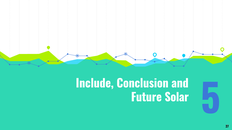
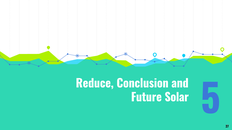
Include: Include -> Reduce (95, 84)
